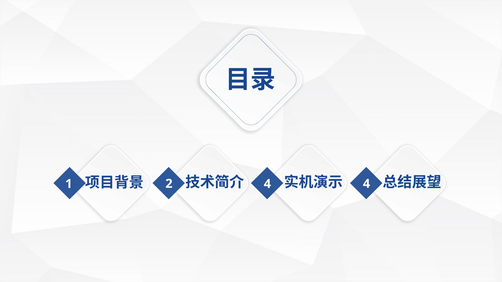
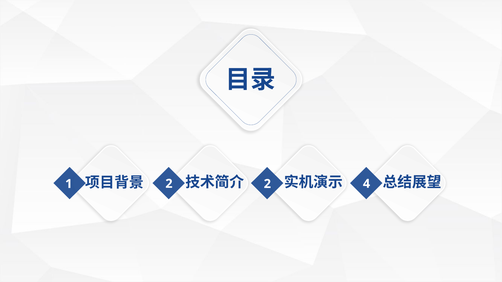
2 4: 4 -> 2 (267, 184)
